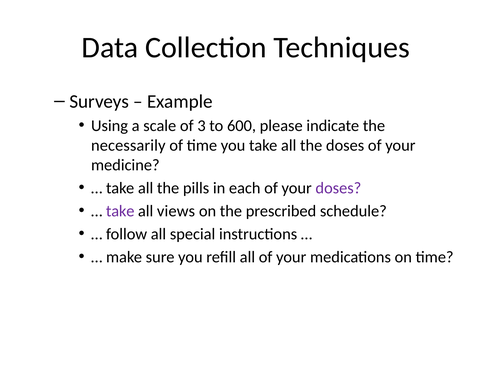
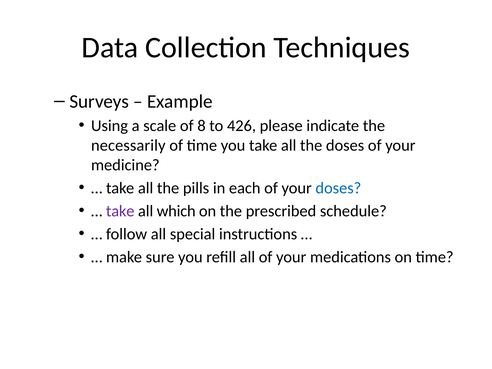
3: 3 -> 8 (201, 126)
600: 600 -> 426 (242, 126)
doses colour: purple -> blue (338, 188)
views: views -> which (176, 211)
